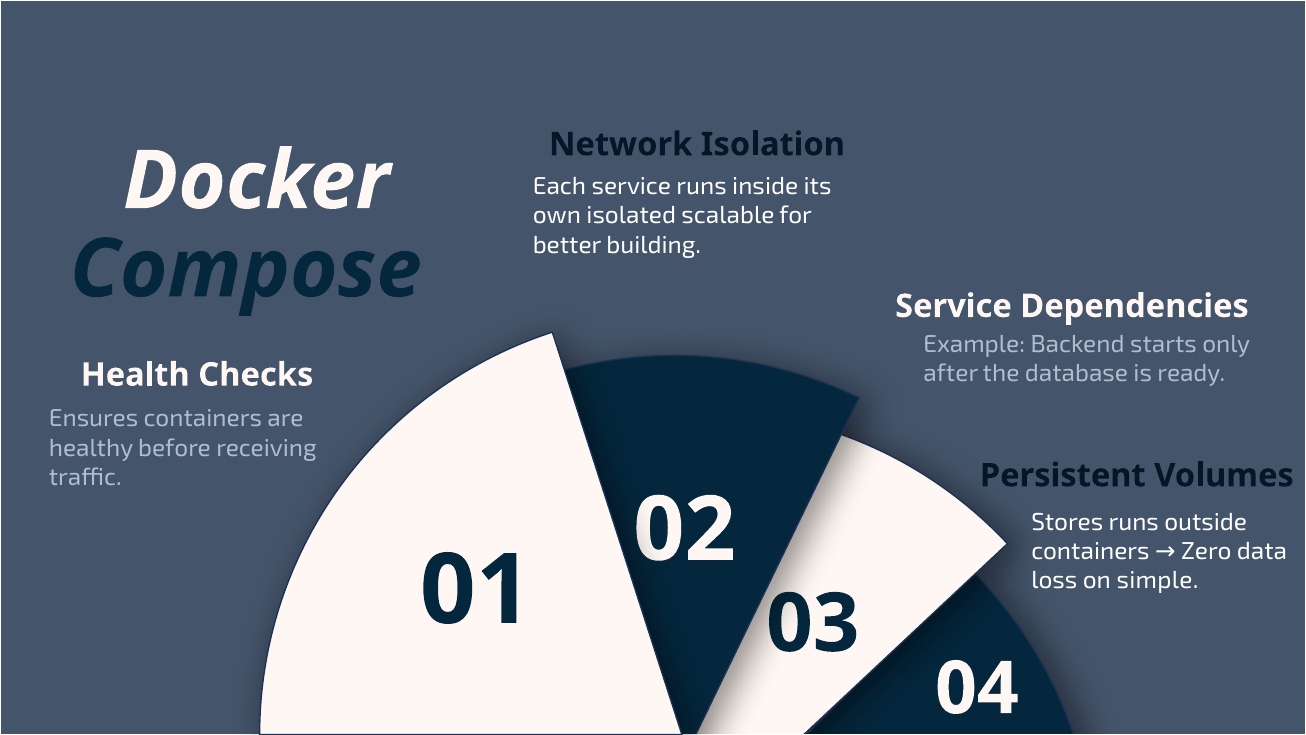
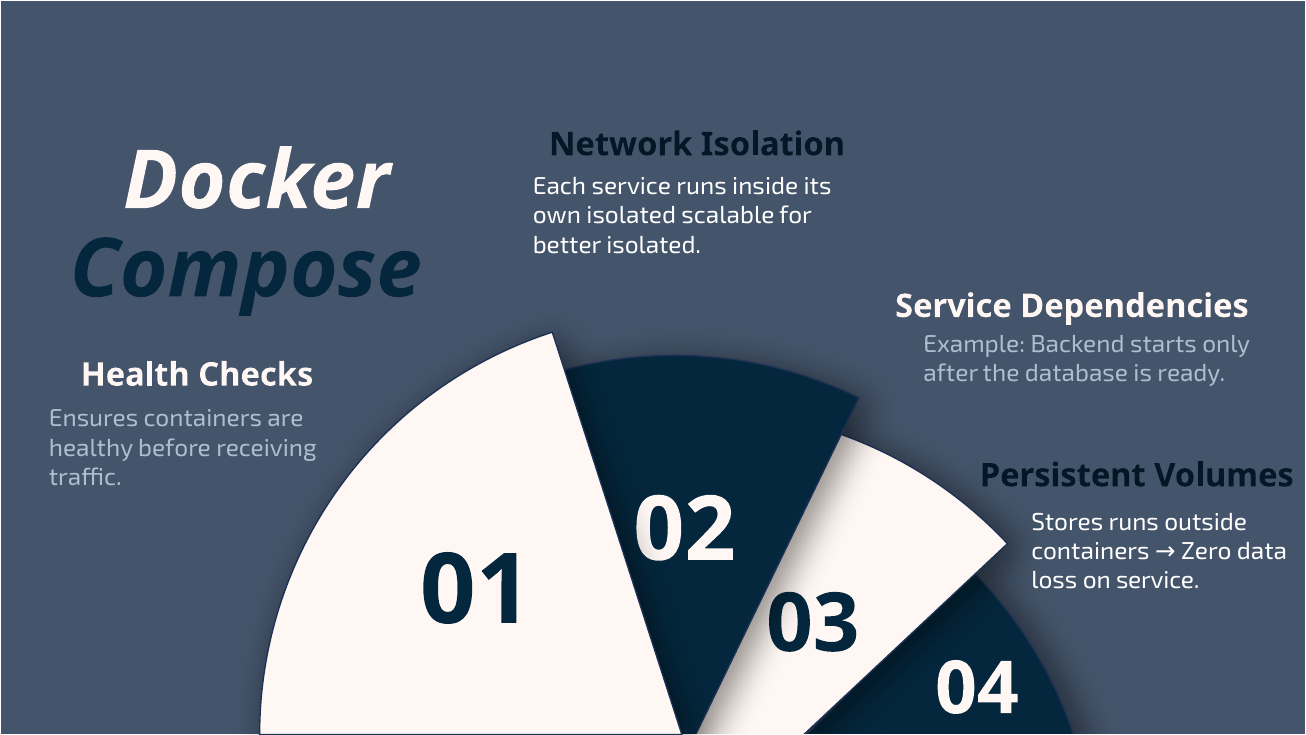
better building: building -> isolated (654, 245)
on simple: simple -> service (1158, 581)
